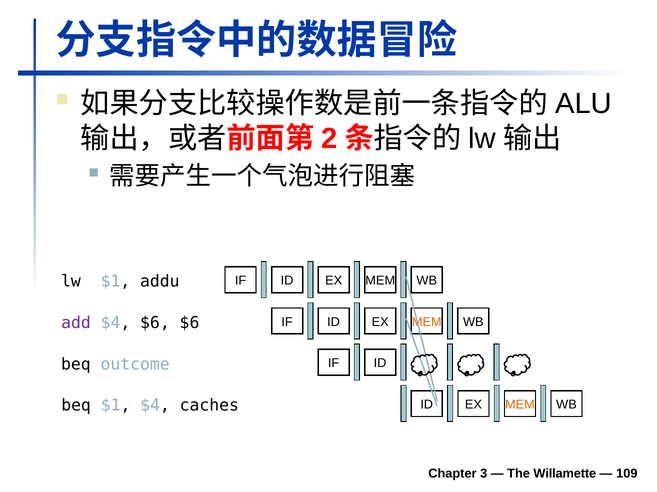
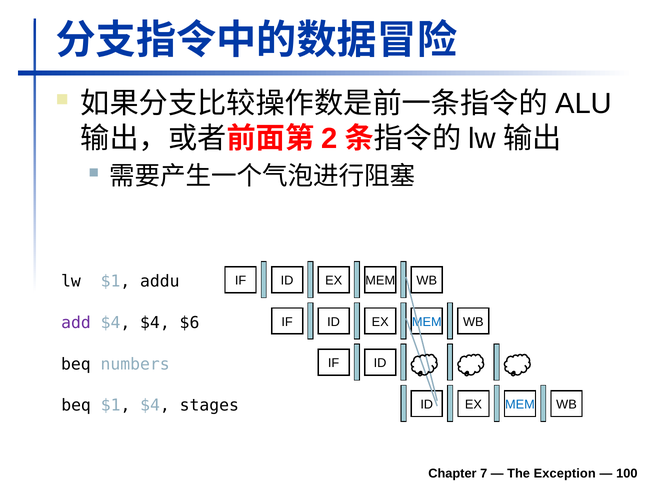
$4 $6: $6 -> $4 (155, 323)
MEM colour: orange -> blue (427, 322)
outcome: outcome -> numbers (135, 365)
caches: caches -> stages (209, 406)
MEM colour: orange -> blue (520, 405)
3: 3 -> 7 (484, 474)
Willamette: Willamette -> Exception (565, 474)
109: 109 -> 100 (627, 474)
